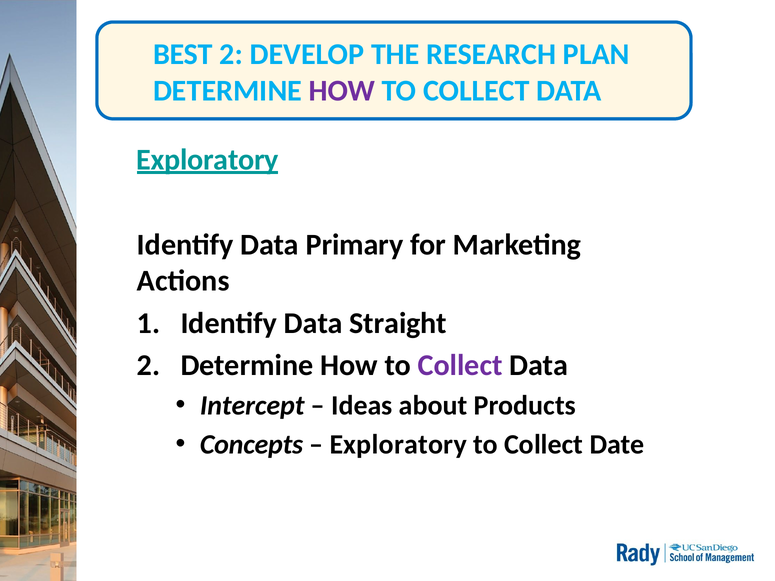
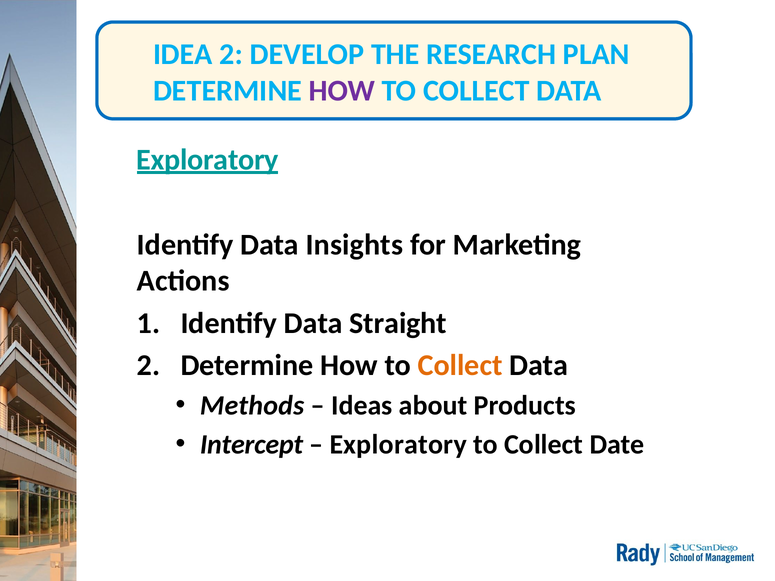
BEST: BEST -> IDEA (183, 54)
Primary: Primary -> Insights (354, 245)
Collect colour: purple -> orange (460, 365)
Intercept: Intercept -> Methods (252, 406)
Concepts: Concepts -> Intercept (252, 445)
